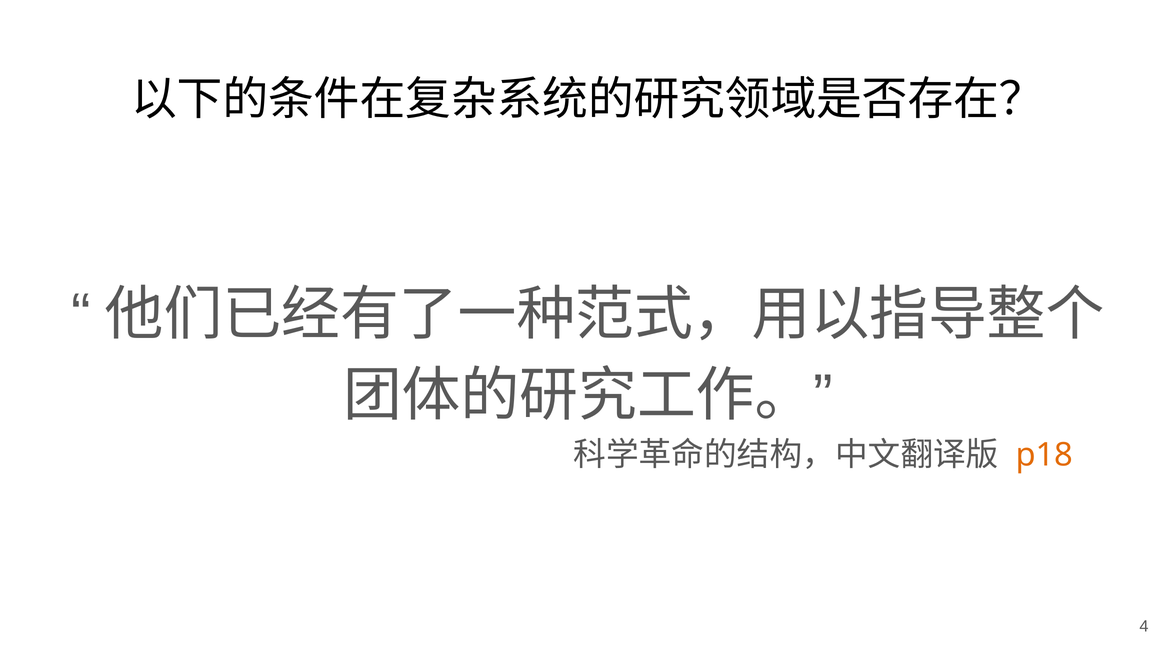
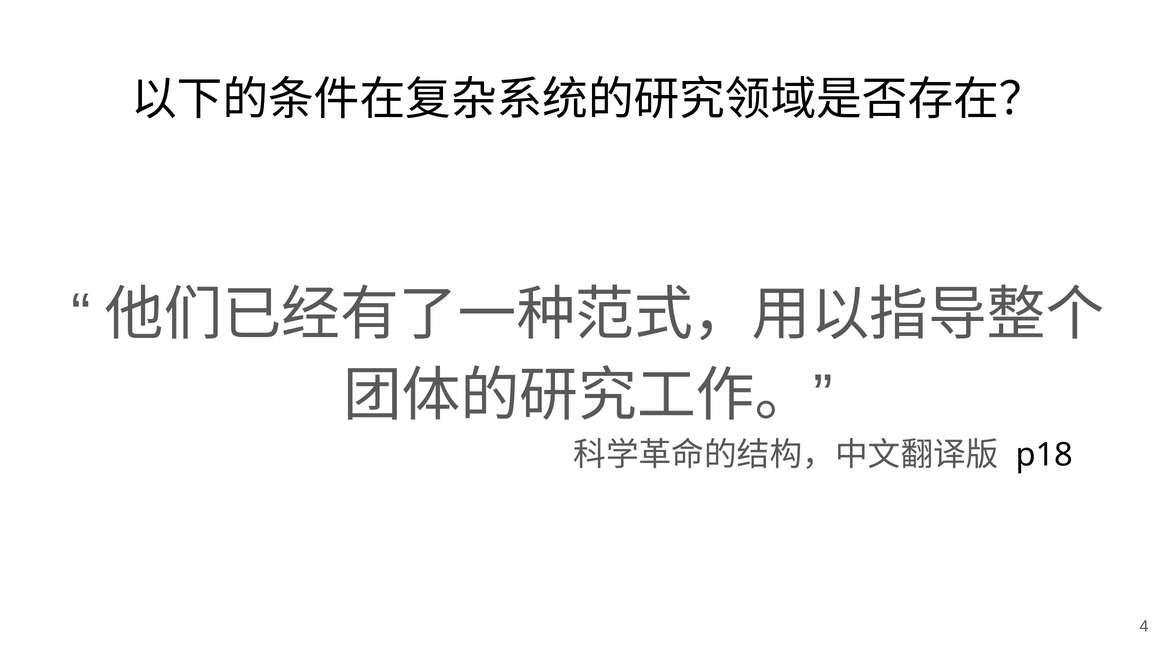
p18 colour: orange -> black (1044, 455)
